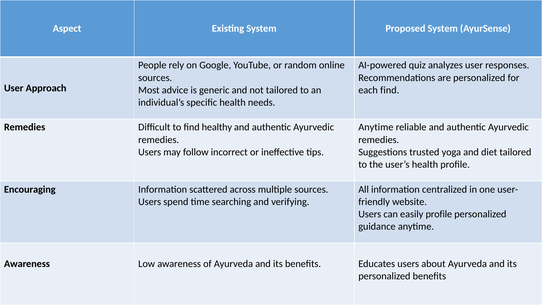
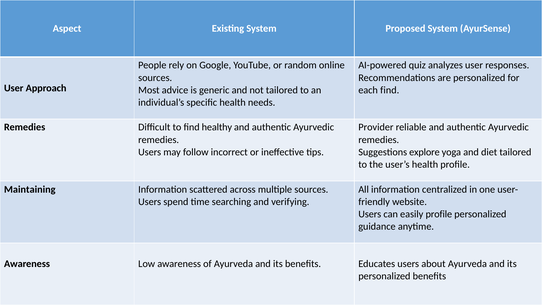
Anytime: Anytime -> Provider (376, 127)
trusted: trusted -> explore (424, 152)
Encouraging: Encouraging -> Maintaining (30, 189)
